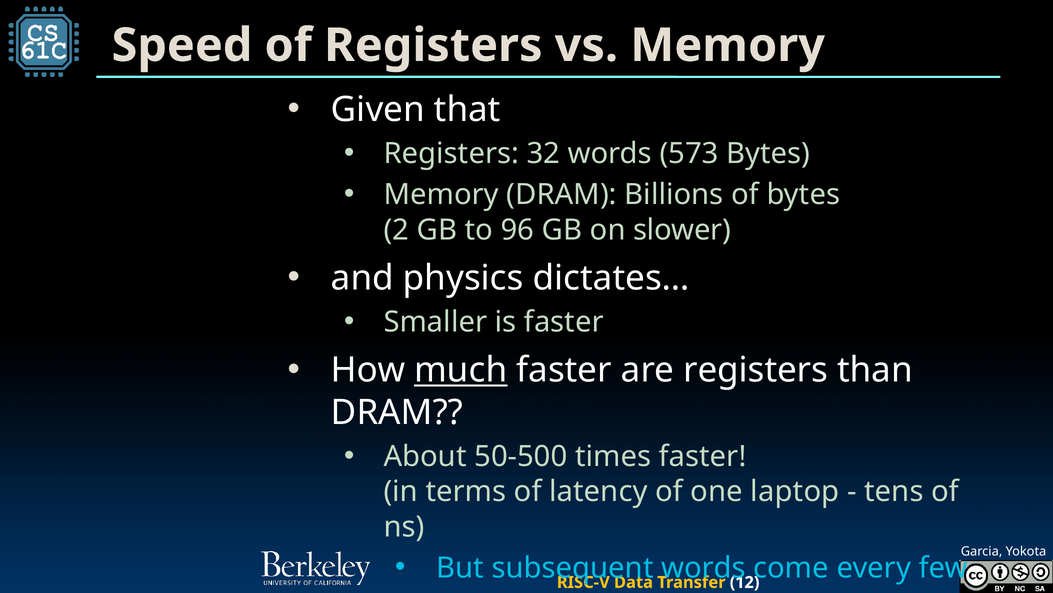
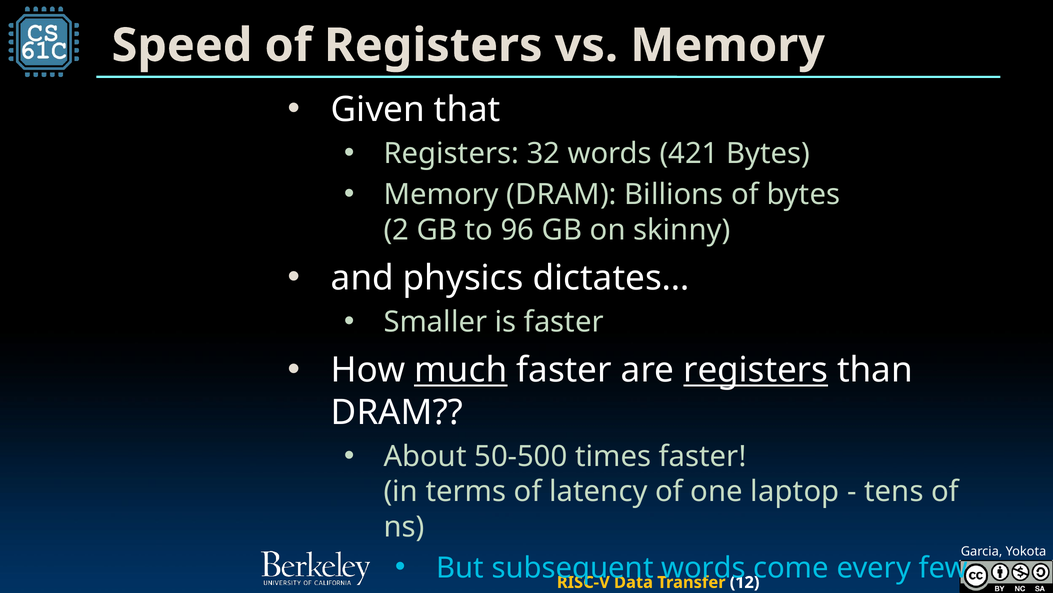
573: 573 -> 421 (689, 154)
slower: slower -> skinny (682, 230)
registers underline: none -> present (756, 370)
